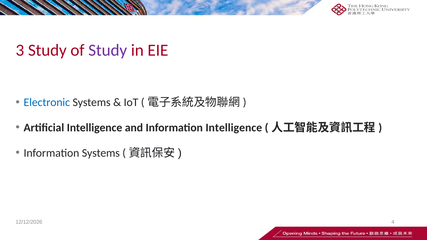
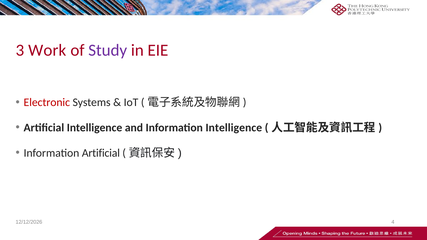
3 Study: Study -> Work (47, 50)
Electronic colour: blue -> red (47, 103)
Information Systems: Systems -> Artificial (101, 153)
